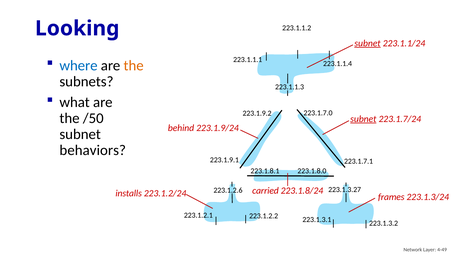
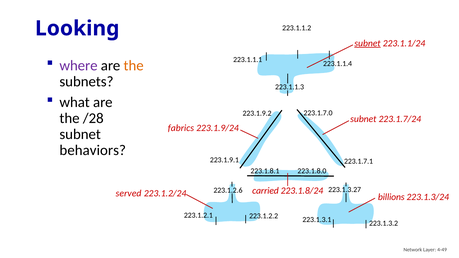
where colour: blue -> purple (79, 66)
/50: /50 -> /28 (93, 118)
subnet underline: present -> none (363, 119)
behind: behind -> fabrics (181, 128)
installs: installs -> served (129, 193)
frames: frames -> billions (391, 197)
